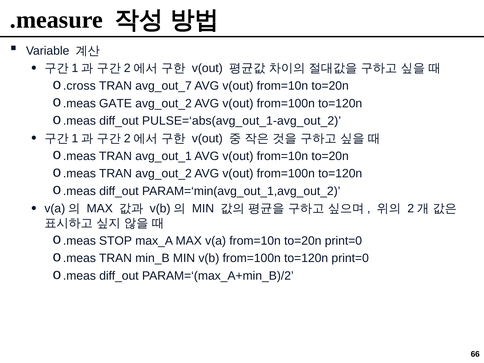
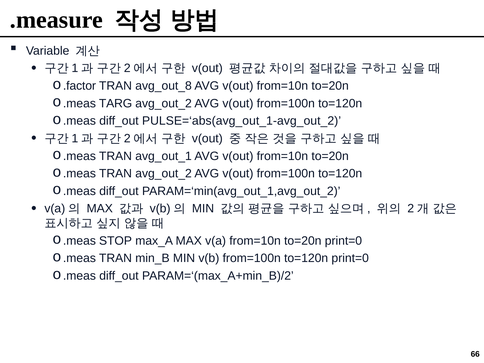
.cross: .cross -> .factor (79, 86)
avg_out_7: avg_out_7 -> avg_out_8 (164, 86)
GATE: GATE -> TARG (116, 103)
